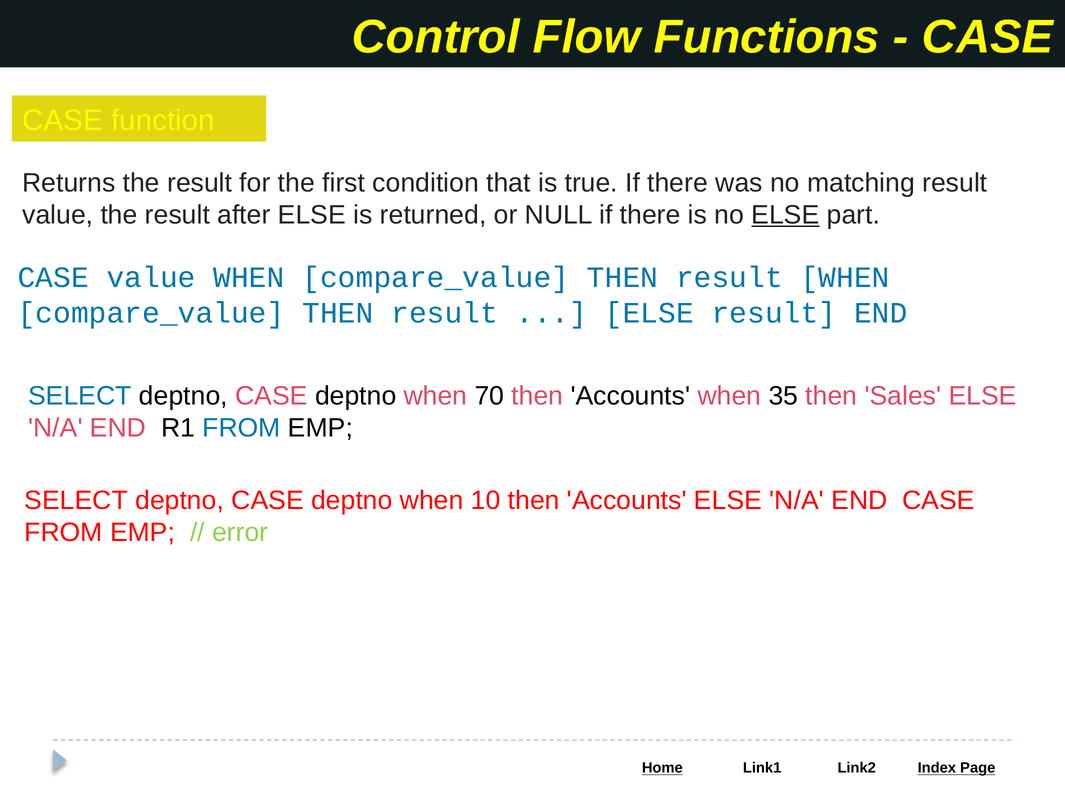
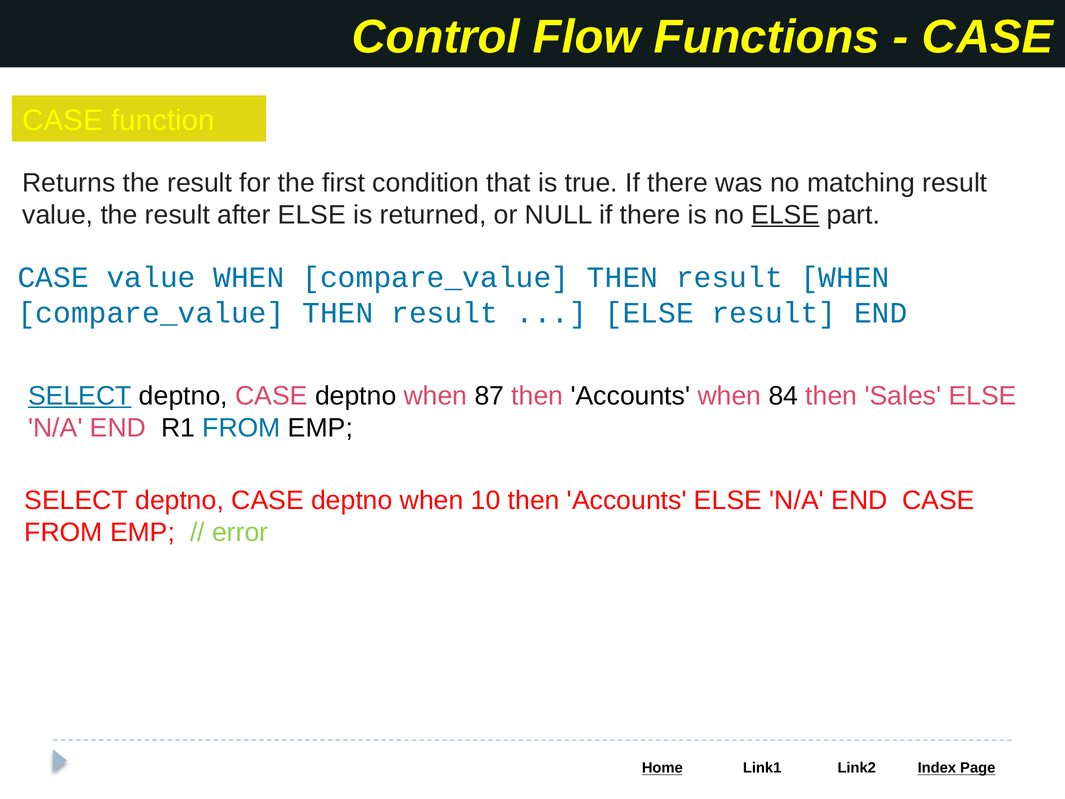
SELECT underline: none -> present (80, 396)
70: 70 -> 87 (489, 396)
35: 35 -> 84 (783, 396)
